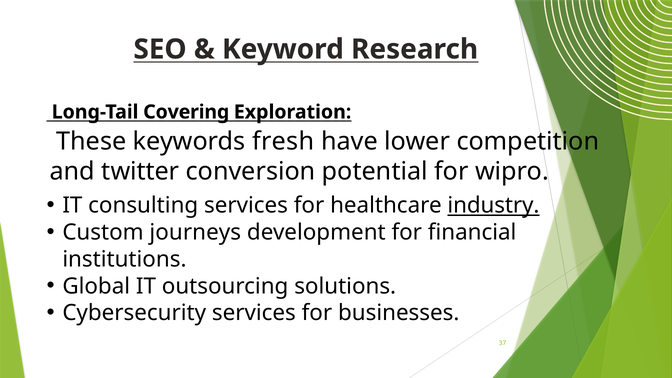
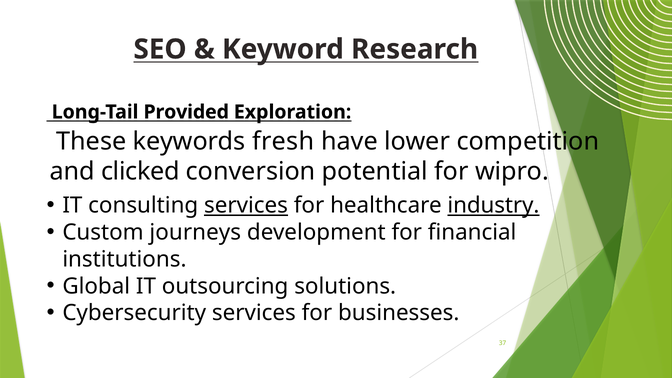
Covering: Covering -> Provided (186, 112)
twitter: twitter -> clicked (140, 171)
services underline: none -> present (246, 206)
